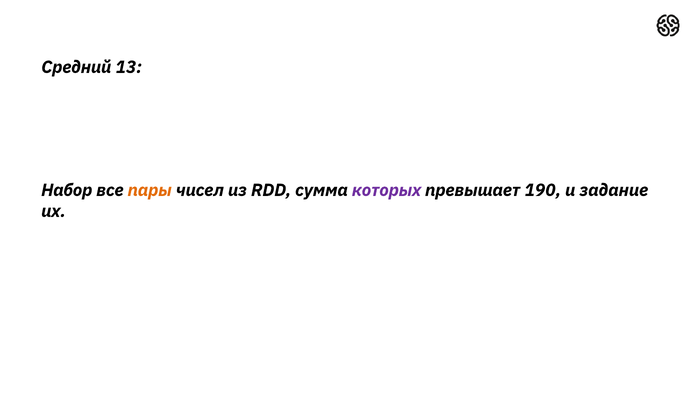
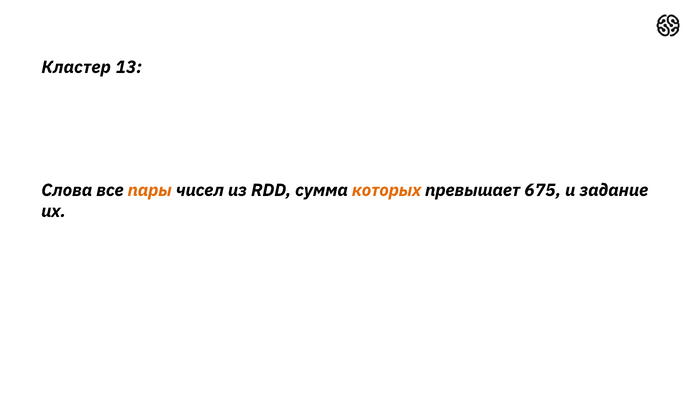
Средний: Средний -> Кластер (76, 67)
Набор: Набор -> Слова (67, 190)
которых colour: purple -> orange (386, 190)
190: 190 -> 675 (543, 190)
